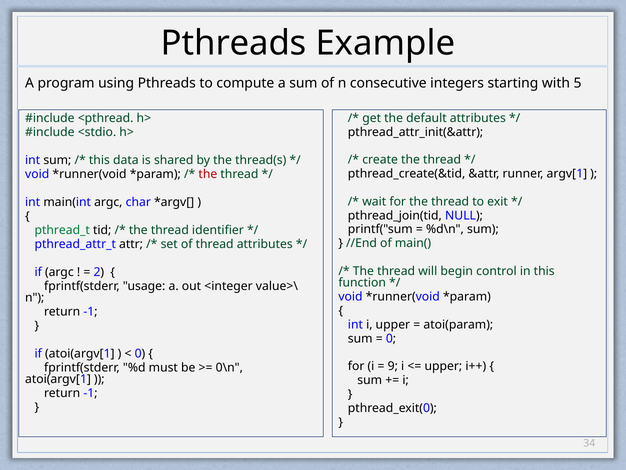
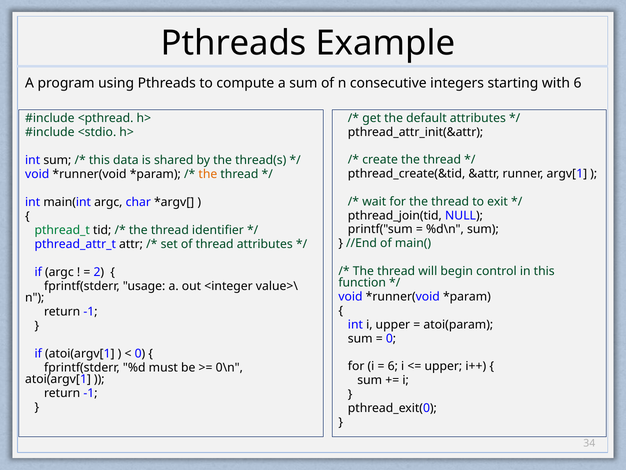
with 5: 5 -> 6 (578, 83)
the colour: red -> orange (208, 174)
9: 9 -> 6 (393, 366)
